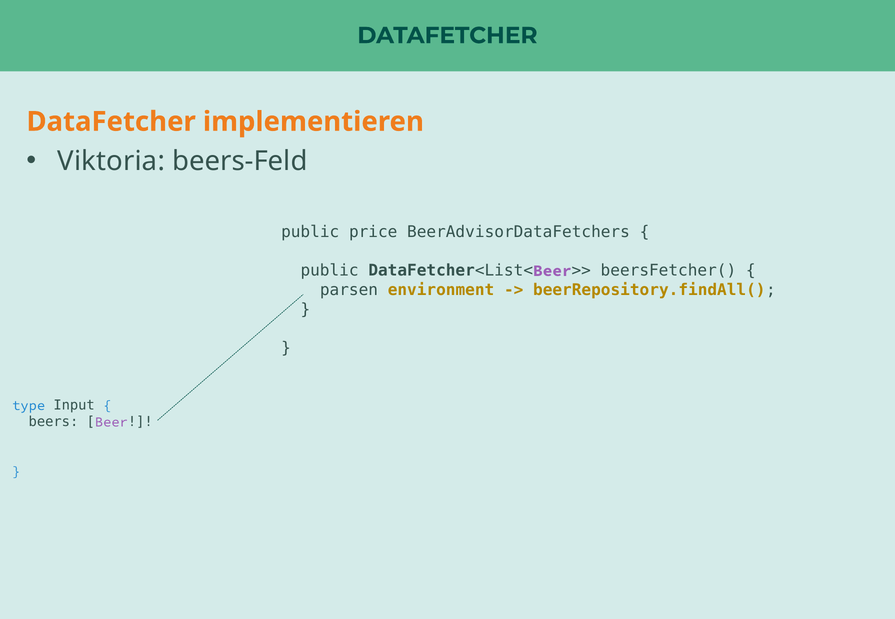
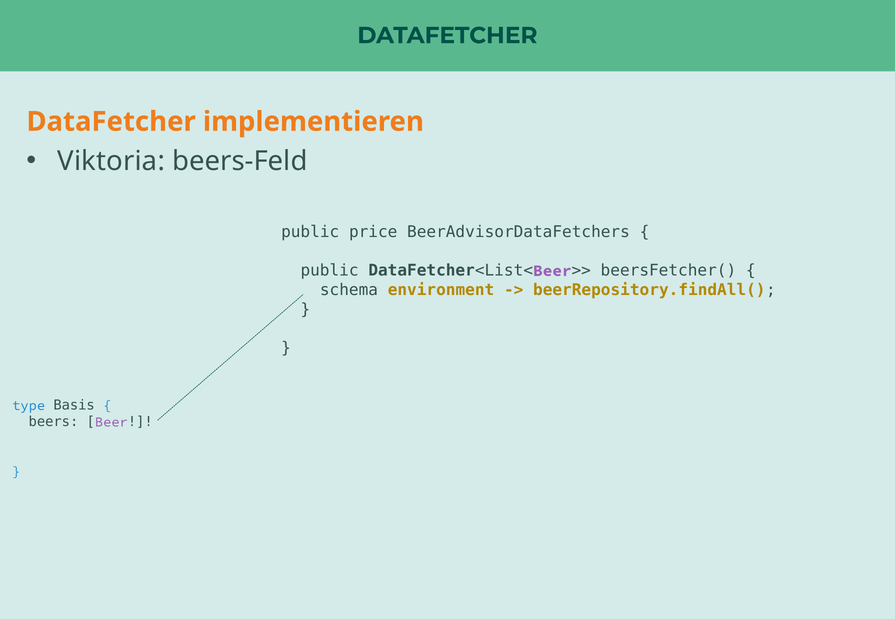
parsen: parsen -> schema (349, 290)
Input: Input -> Basis (74, 406)
